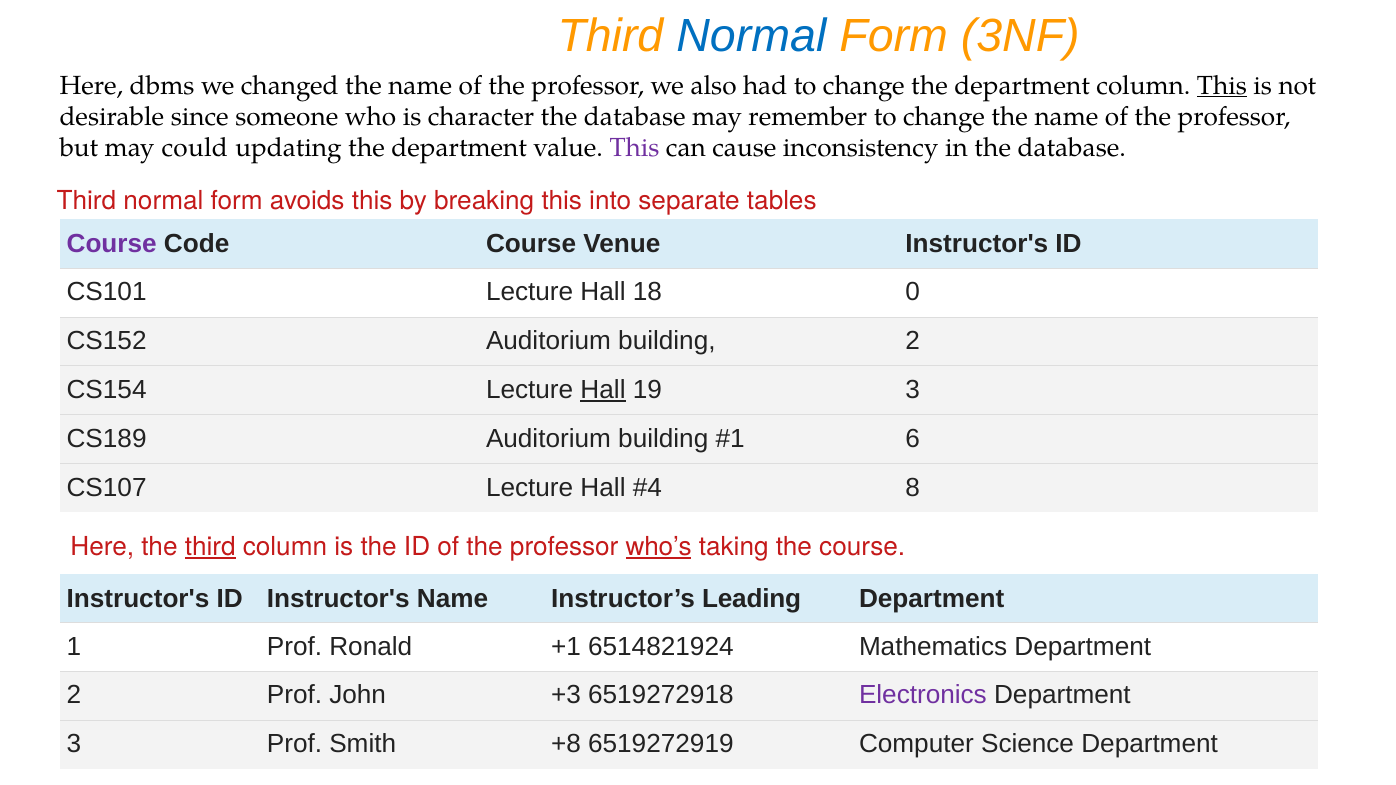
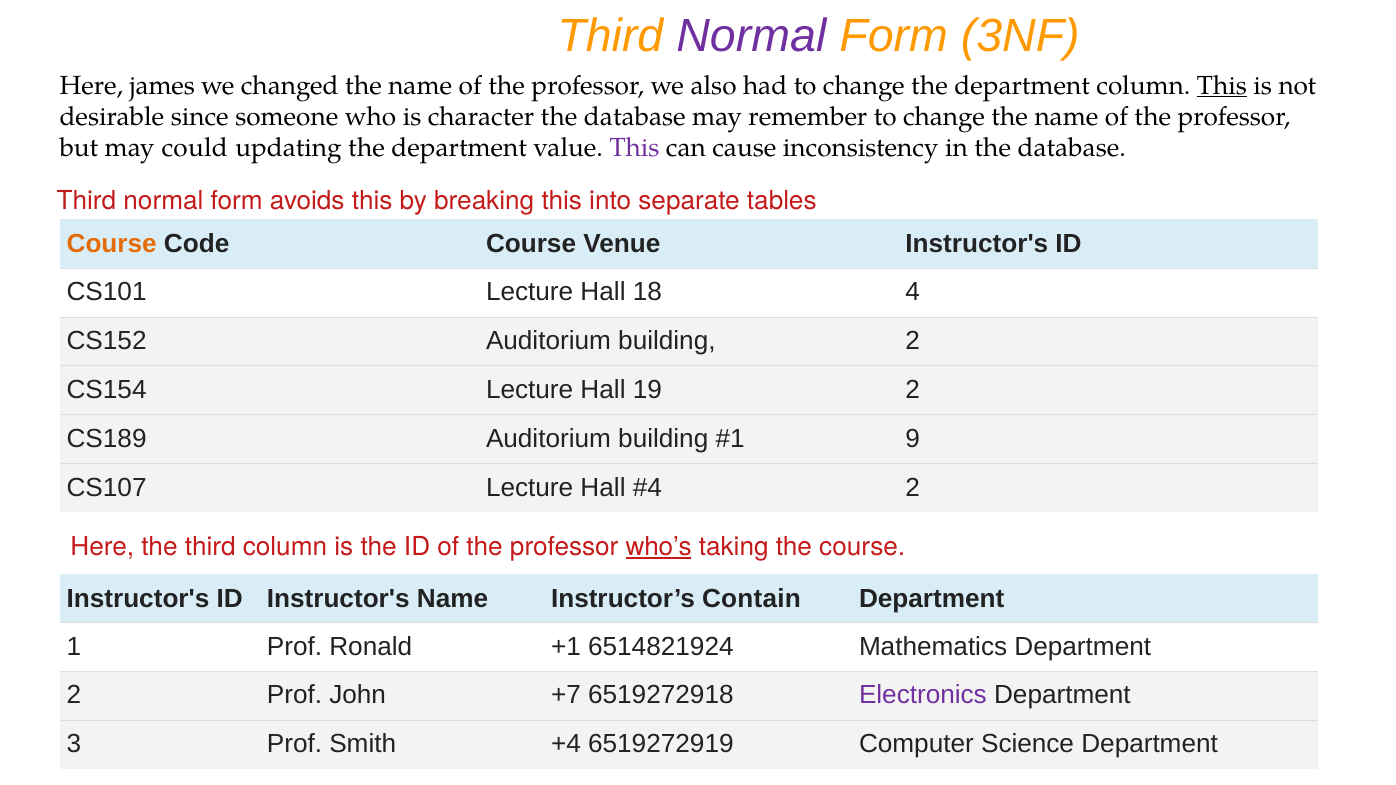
Normal colour: blue -> purple (751, 36)
dbms: dbms -> james (162, 85)
Course colour: purple -> orange (112, 244)
0: 0 -> 4 (913, 292)
Hall underline: present -> none (603, 390)
19 3: 3 -> 2 (913, 390)
6: 6 -> 9 (913, 439)
8: 8 -> 2 (913, 488)
third underline: present -> none (210, 547)
Leading: Leading -> Contain (751, 599)
+3: +3 -> +7 (566, 695)
+8: +8 -> +4 (566, 744)
